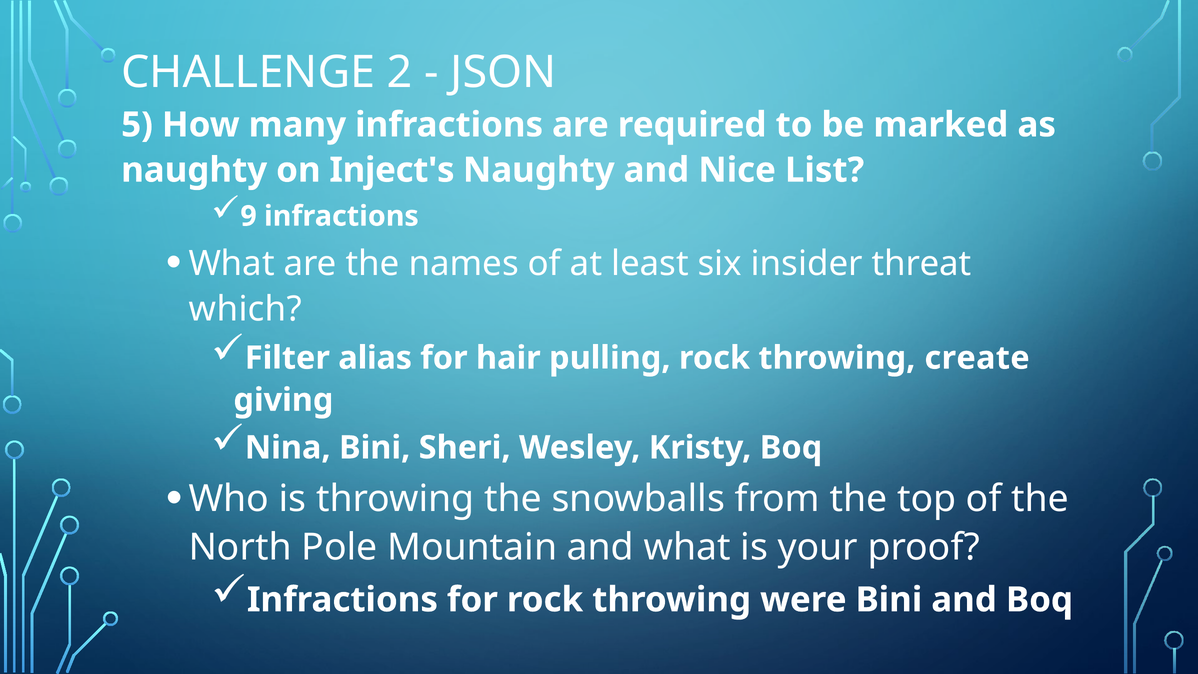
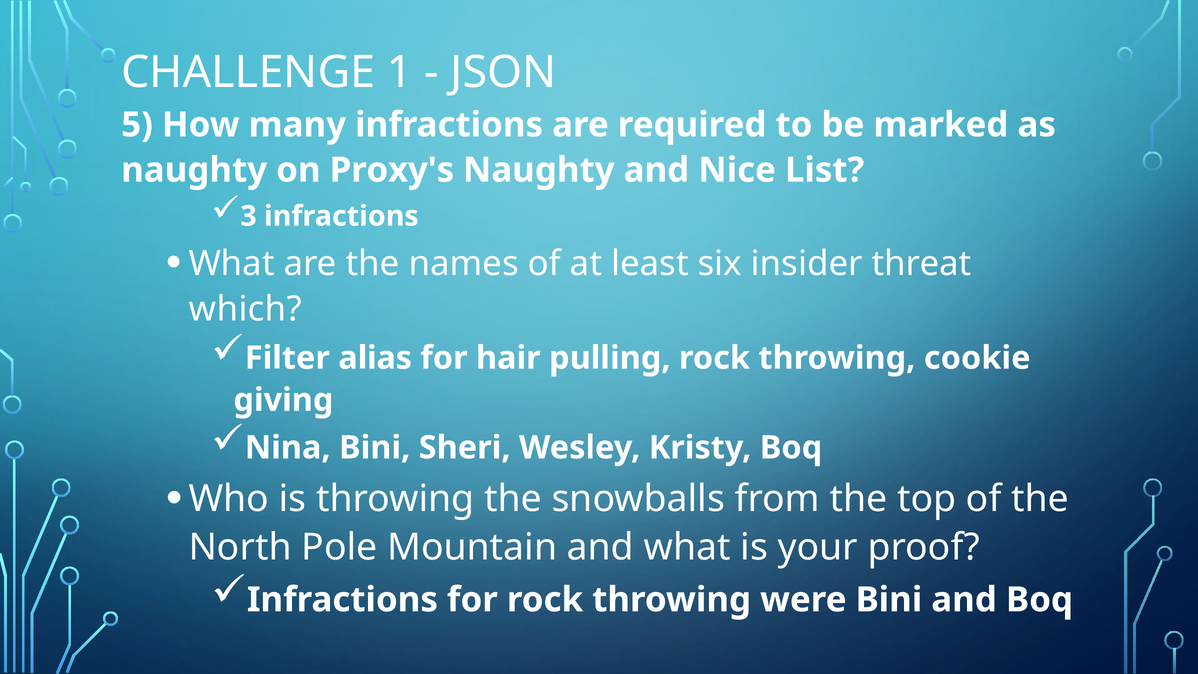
2: 2 -> 1 (400, 72)
Inject's: Inject's -> Proxy's (392, 170)
9: 9 -> 3 (249, 216)
create: create -> cookie (977, 358)
